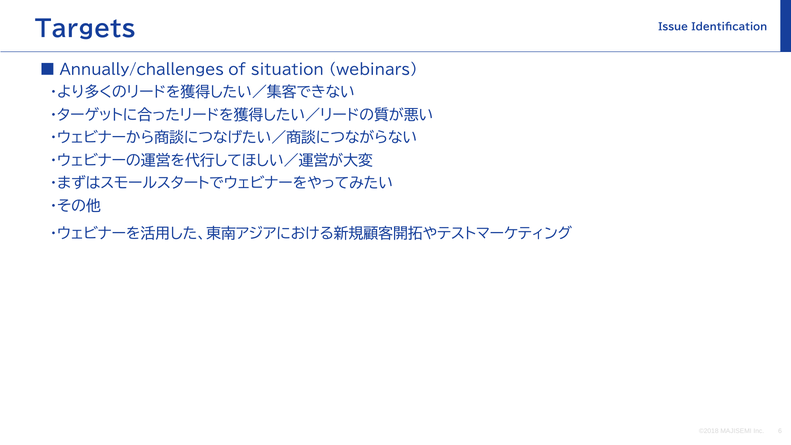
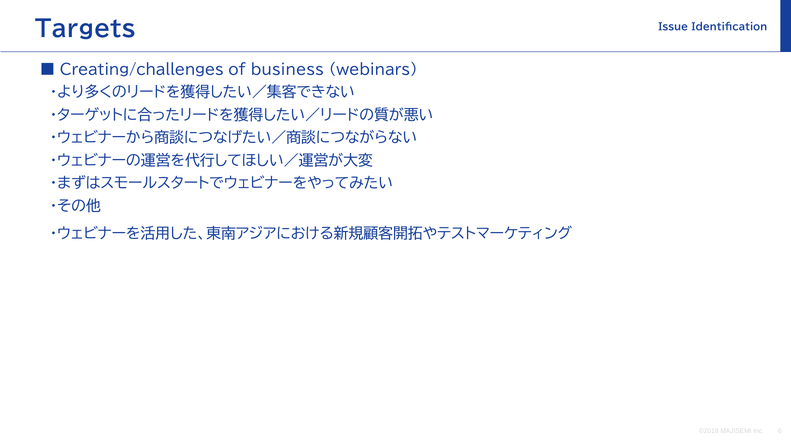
Annually/challenges: Annually/challenges -> Creating/challenges (142, 70)
situation: situation -> business (287, 70)
